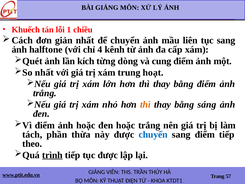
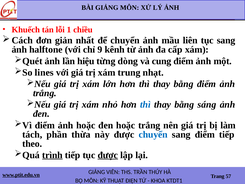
4: 4 -> 9 (100, 50)
kích: kích -> hiệu (86, 61)
nhất: nhất -> lines (44, 73)
hoạt: hoạt -> nhạt (153, 73)
thì colour: orange -> blue (145, 104)
được underline: none -> present (108, 155)
